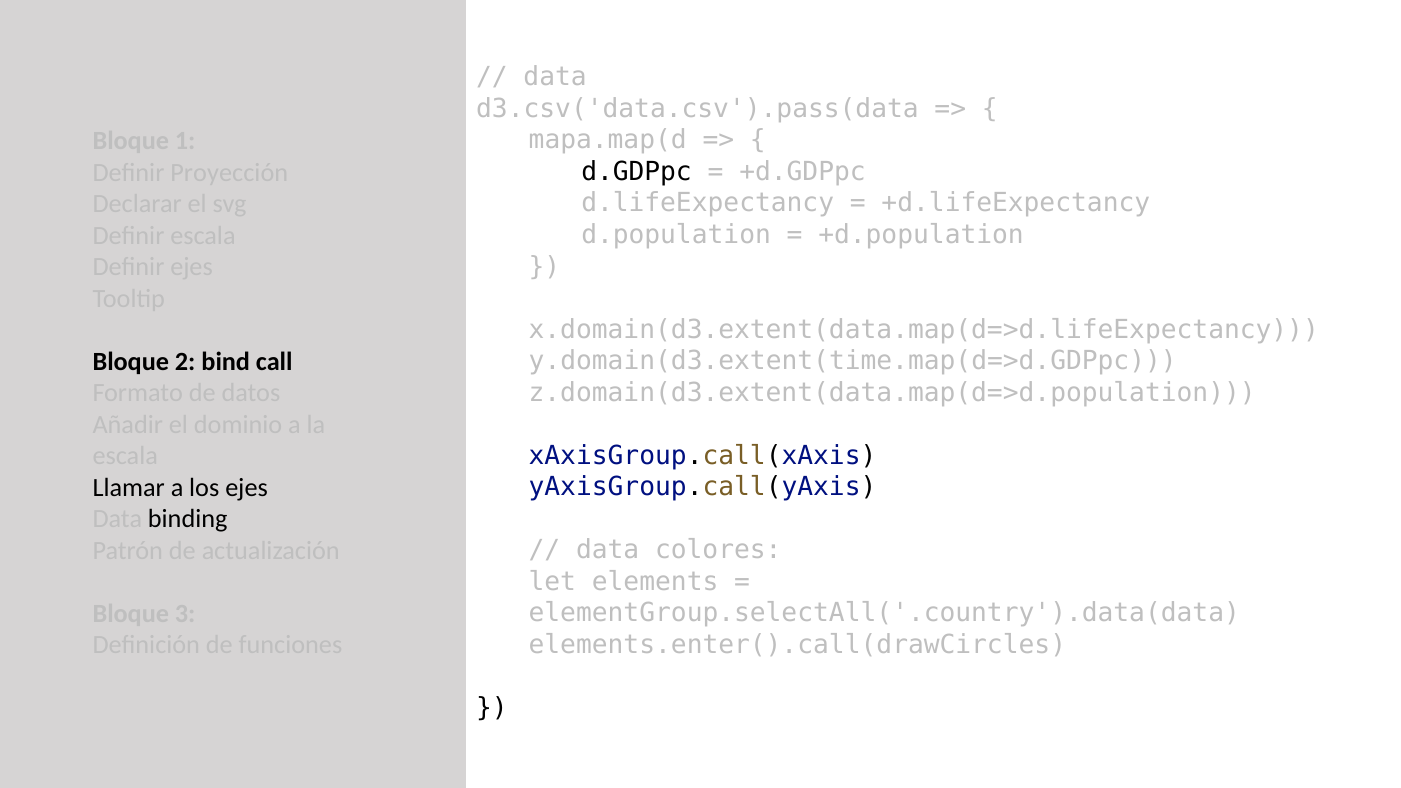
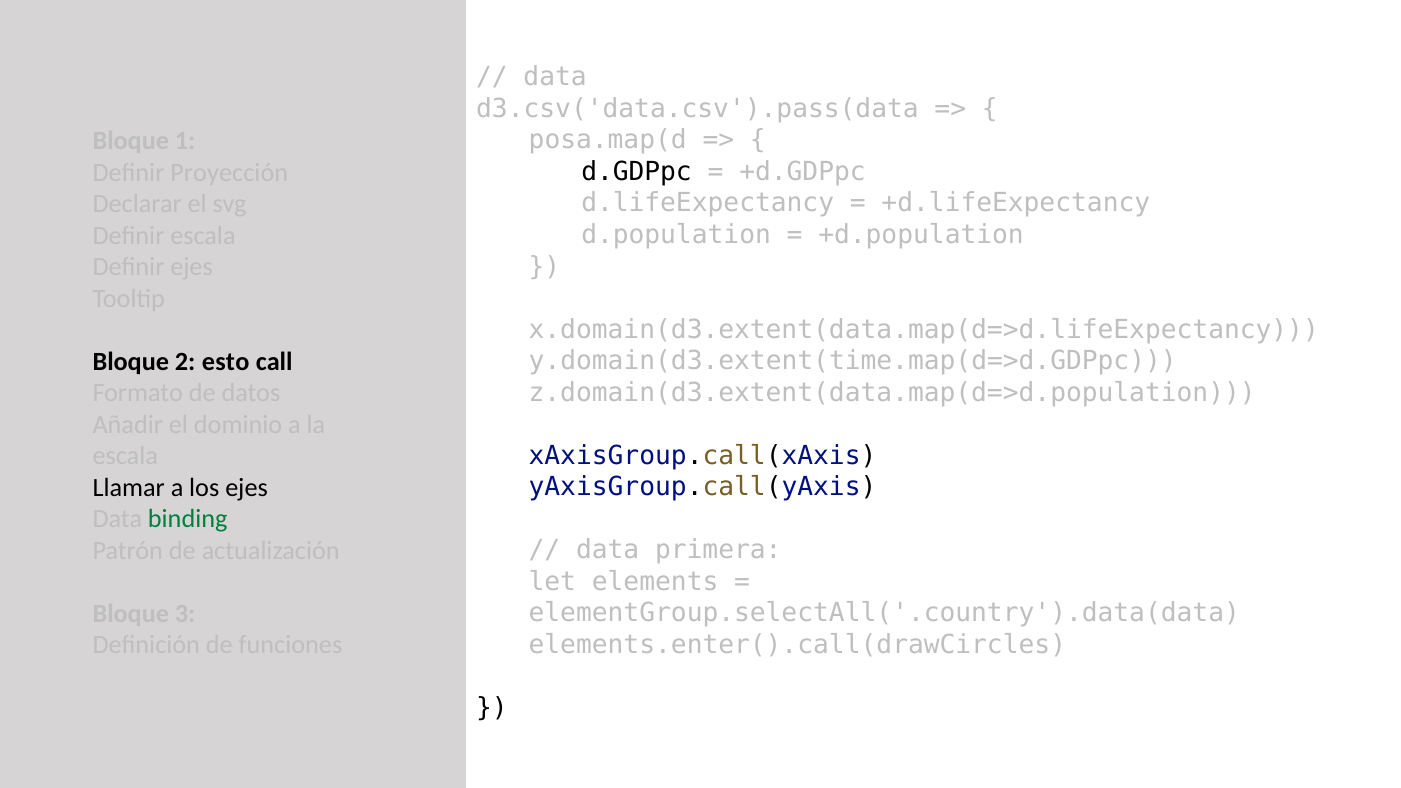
mapa.map(d: mapa.map(d -> posa.map(d (608, 140)
bind: bind -> esto (226, 362)
binding colour: black -> green (188, 519)
colores: colores -> primera (718, 550)
